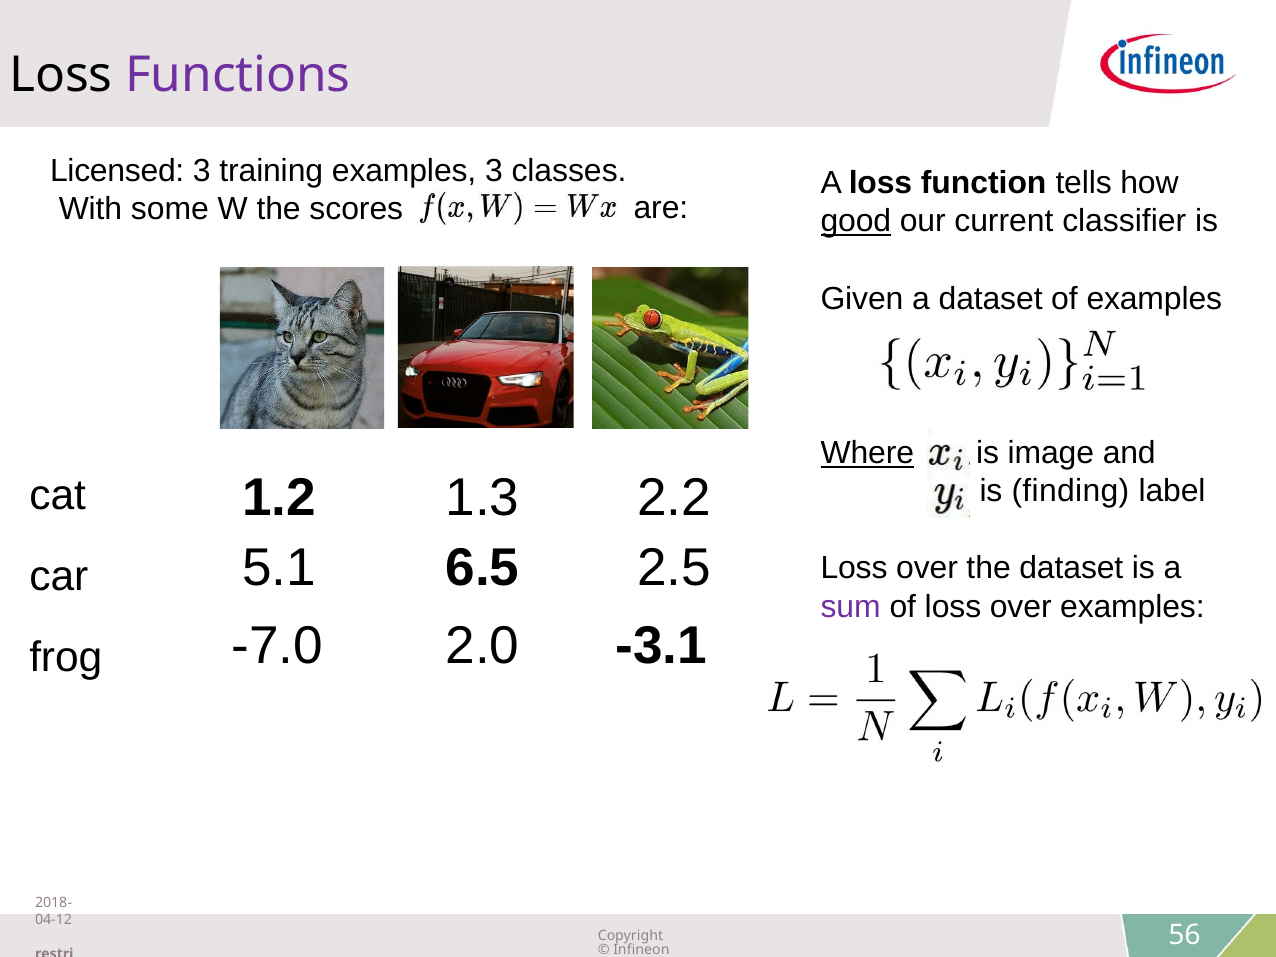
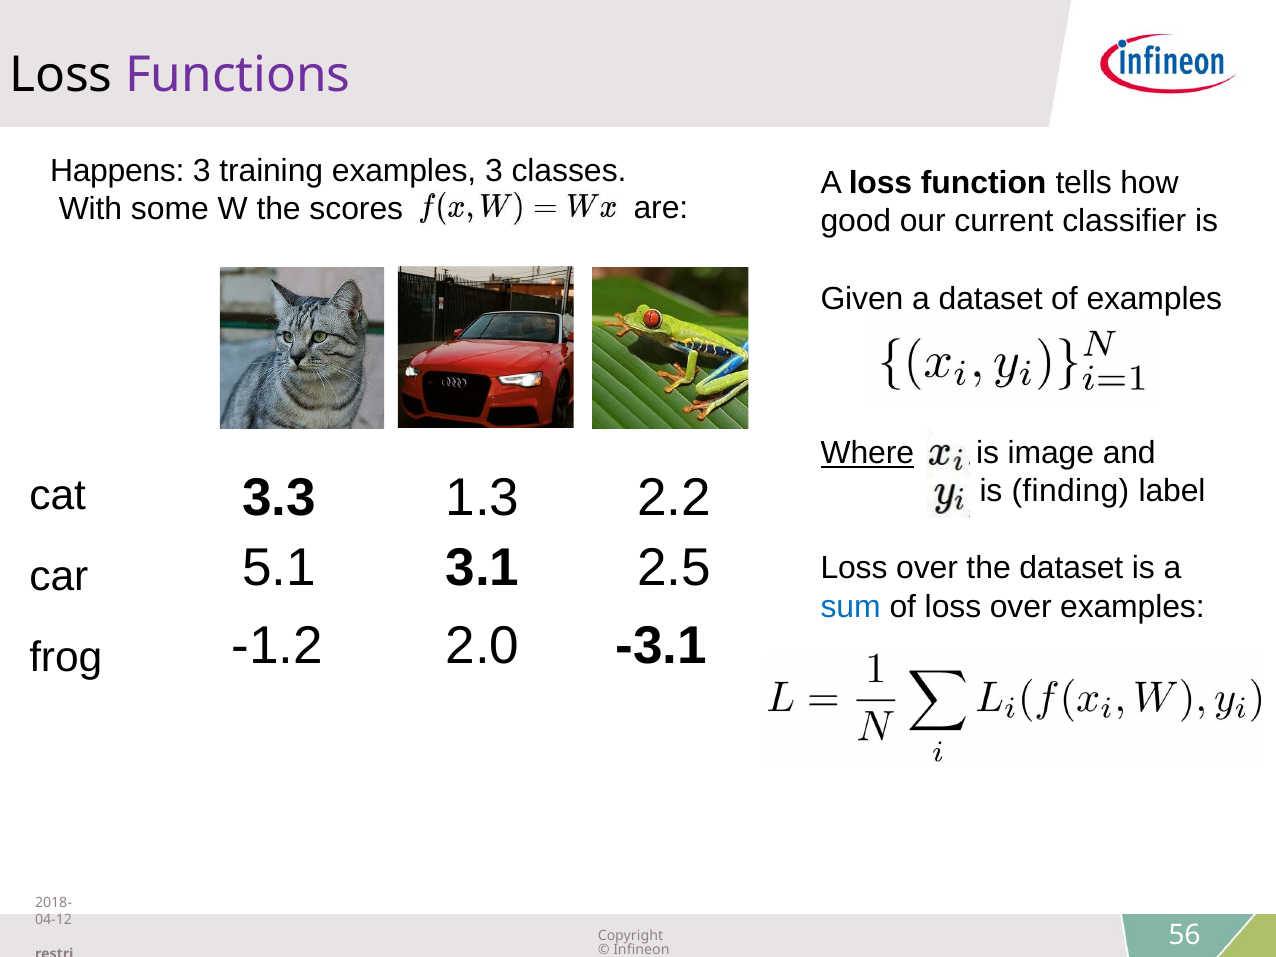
Licensed: Licensed -> Happens (117, 171)
good underline: present -> none (856, 221)
1.2: 1.2 -> 3.3 (279, 498)
6.5: 6.5 -> 3.1 (483, 568)
sum colour: purple -> blue (851, 607)
-7.0: -7.0 -> -1.2 (278, 646)
